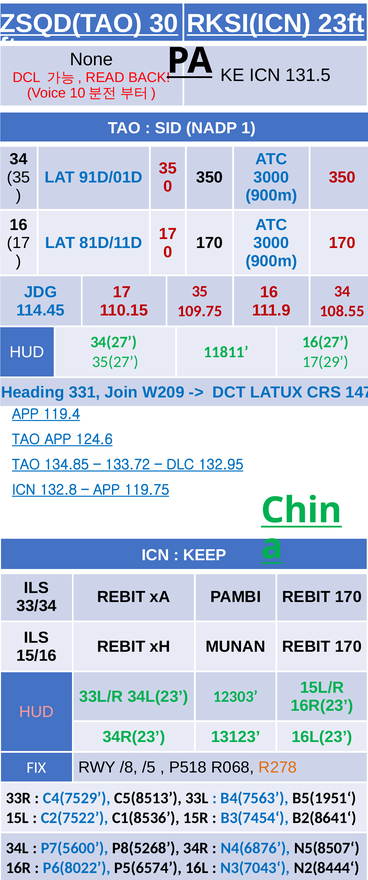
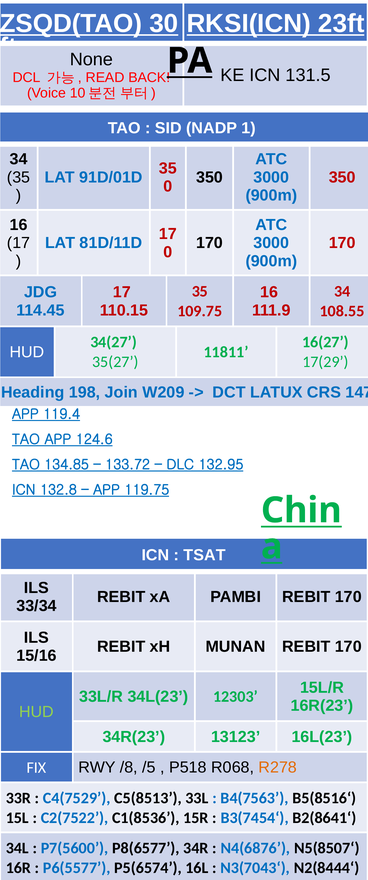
331: 331 -> 198 (84, 393)
KEEP: KEEP -> TSAT (205, 555)
HUD colour: pink -> light green (36, 712)
B5(1951‘: B5(1951‘ -> B5(8516‘ (324, 799)
P8(5268: P8(5268 -> P8(6577 (146, 849)
P6(8022: P6(8022 -> P6(5577 (77, 868)
